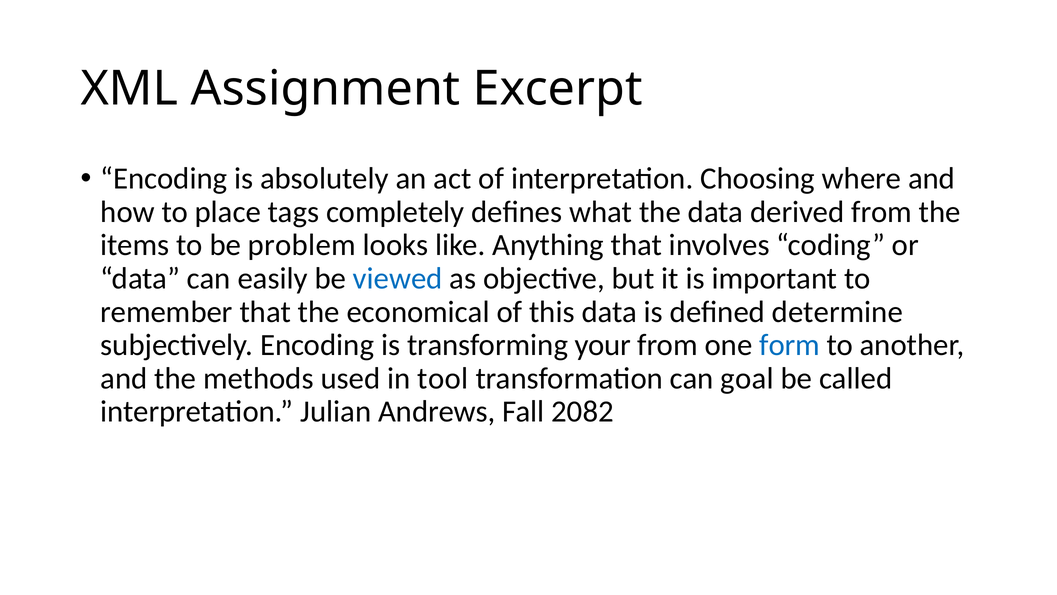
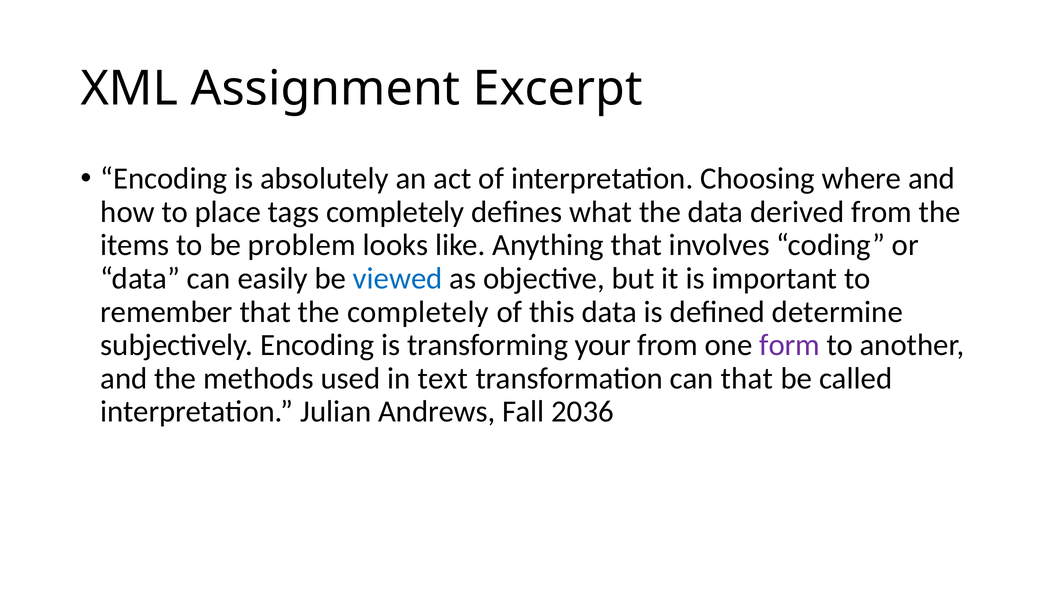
the economical: economical -> completely (418, 312)
form colour: blue -> purple (790, 345)
tool: tool -> text (443, 378)
can goal: goal -> that (747, 378)
2082: 2082 -> 2036 (583, 411)
